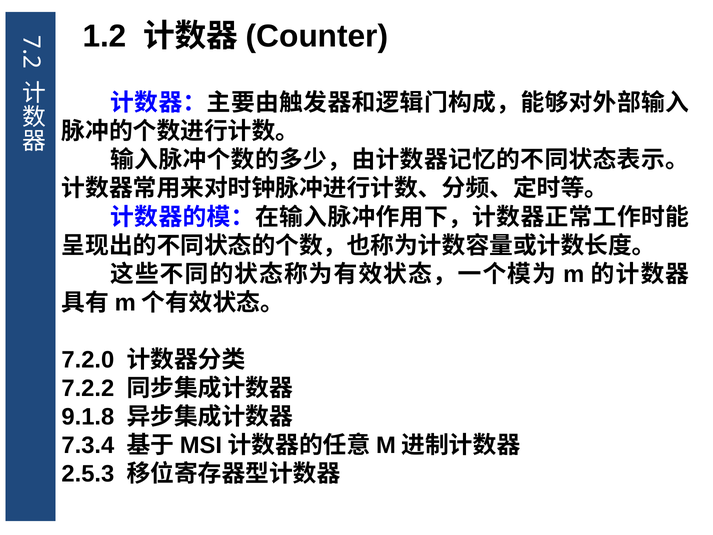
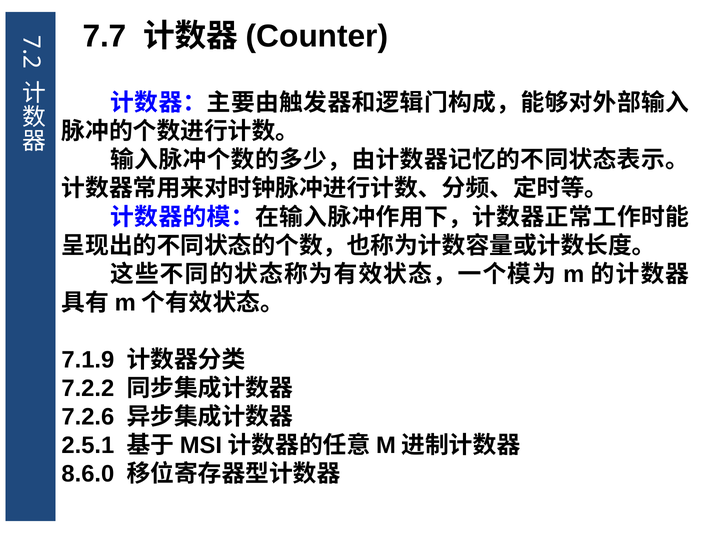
1.2: 1.2 -> 7.7 (105, 36)
7.2.0: 7.2.0 -> 7.1.9 (88, 360)
9.1.8: 9.1.8 -> 7.2.6 (88, 417)
7.3.4: 7.3.4 -> 2.5.1 (88, 445)
2.5.3: 2.5.3 -> 8.6.0 (88, 474)
